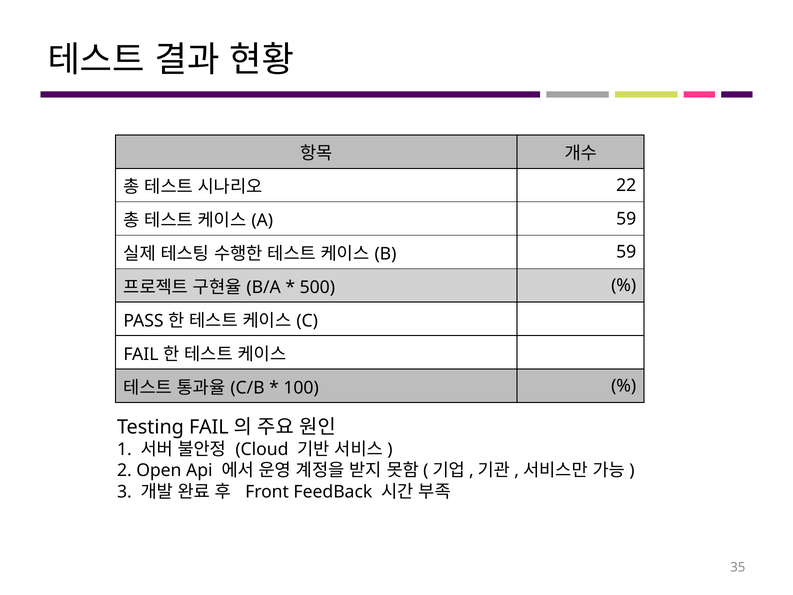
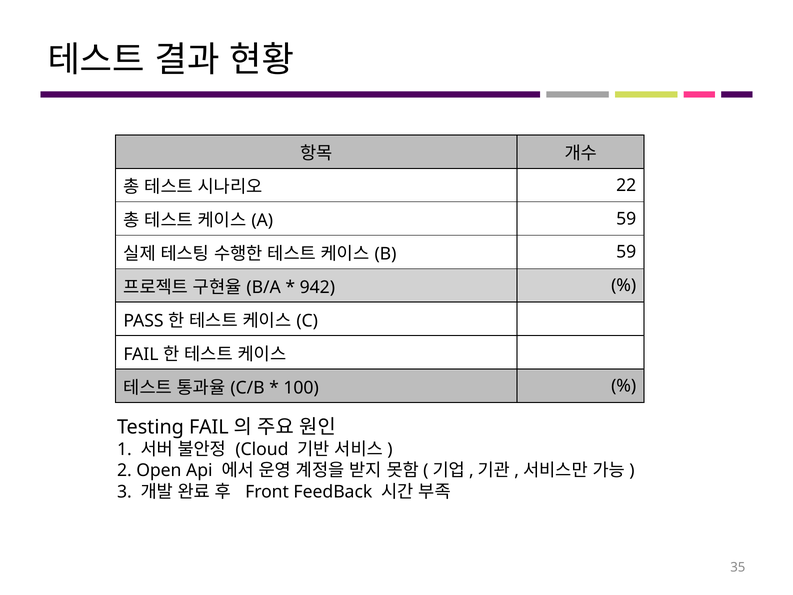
500: 500 -> 942 (317, 287)
